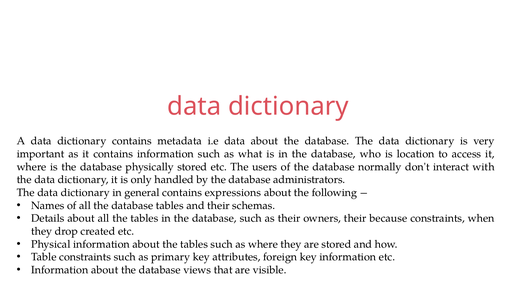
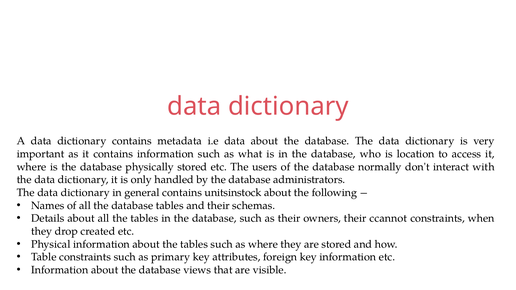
expressions: expressions -> unitsinstock (233, 193)
because: because -> ccannot (388, 219)
